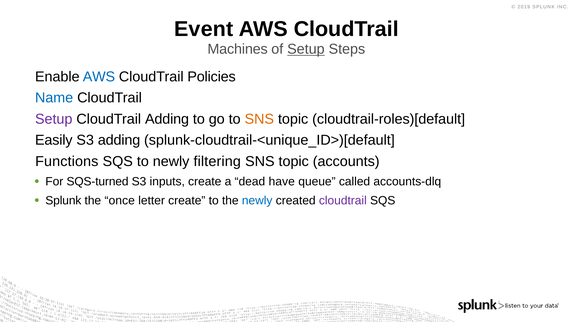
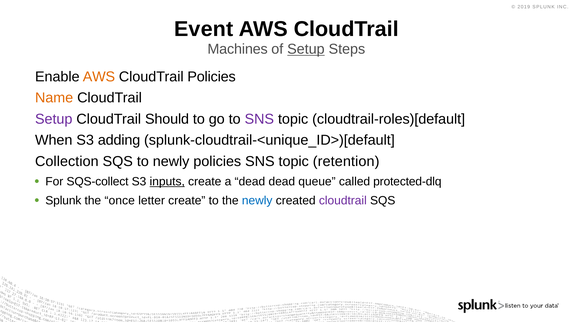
AWS colour: blue -> orange (99, 77)
Name colour: blue -> orange (54, 98)
CloudTrail Adding: Adding -> Should (167, 119)
SNS colour: orange -> purple (259, 119)
Easily: Easily -> When (54, 140)
Functions: Functions -> Collection (67, 162)
newly filtering: filtering -> policies (217, 162)
accounts: accounts -> retention (346, 162)
SQS-turned: SQS-turned -> SQS-collect (98, 182)
inputs underline: none -> present (167, 182)
dead have: have -> dead (282, 182)
accounts-dlq: accounts-dlq -> protected-dlq (407, 182)
